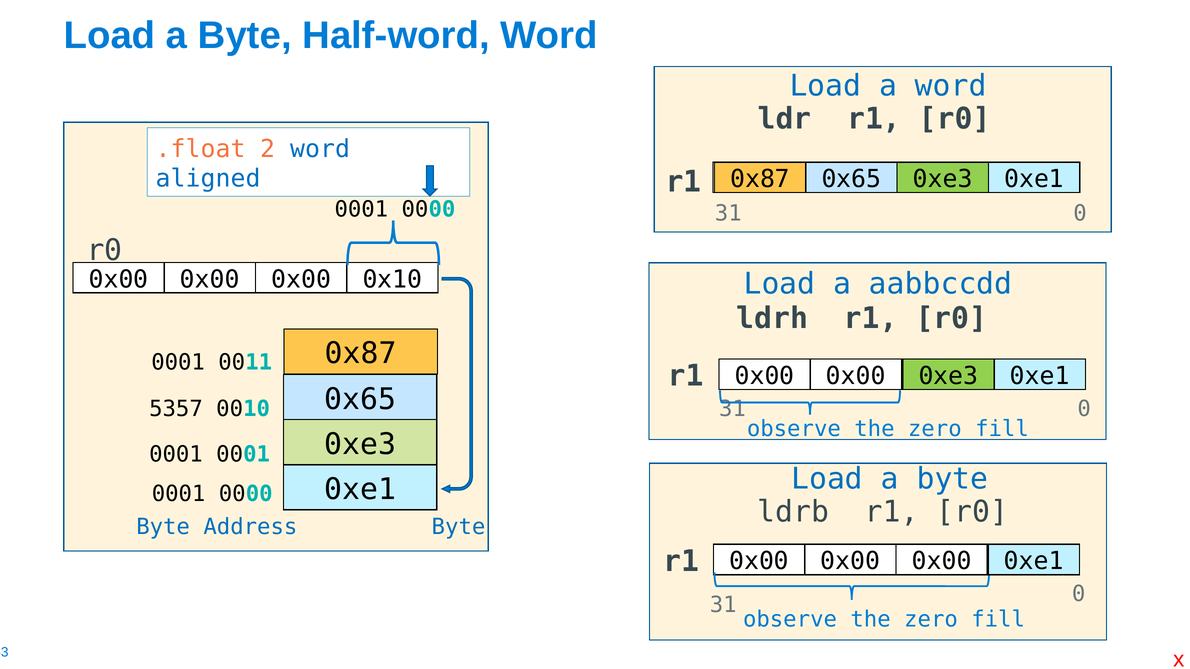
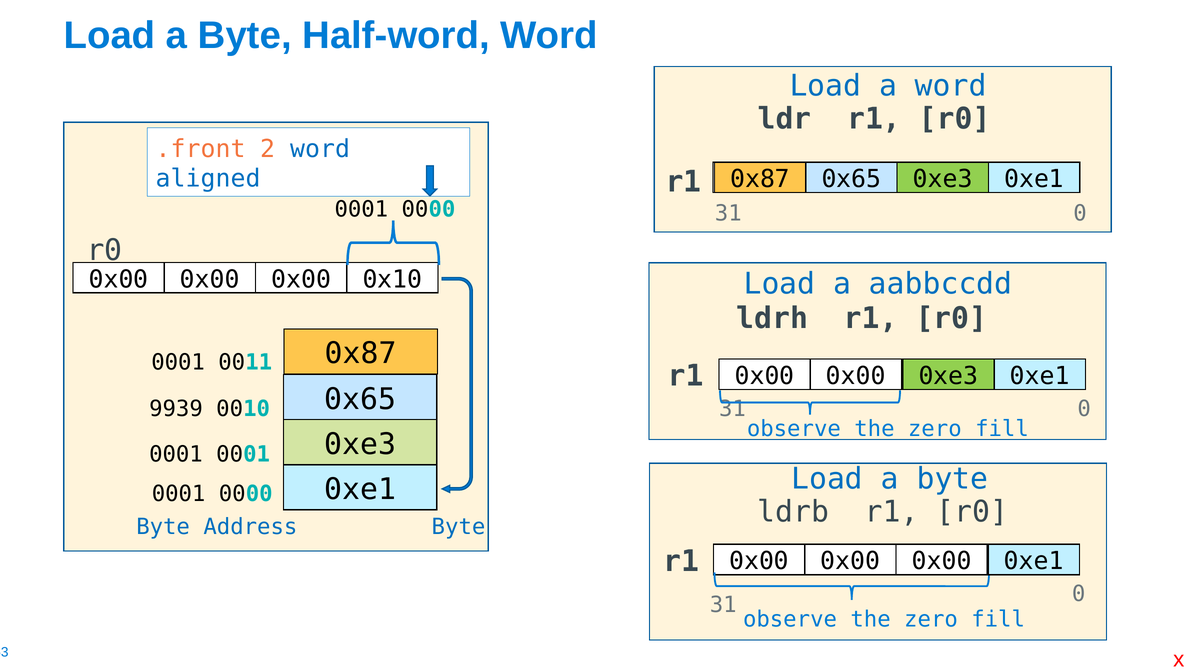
.float: .float -> .front (201, 149)
5357: 5357 -> 9939 (176, 409)
